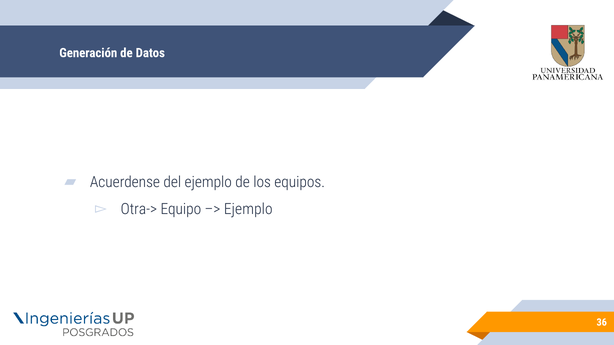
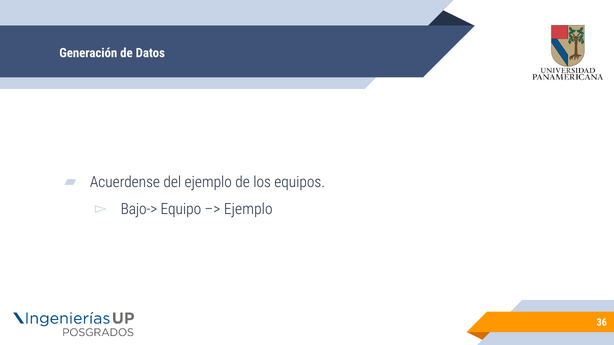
Otra->: Otra-> -> Bajo-> (139, 209)
